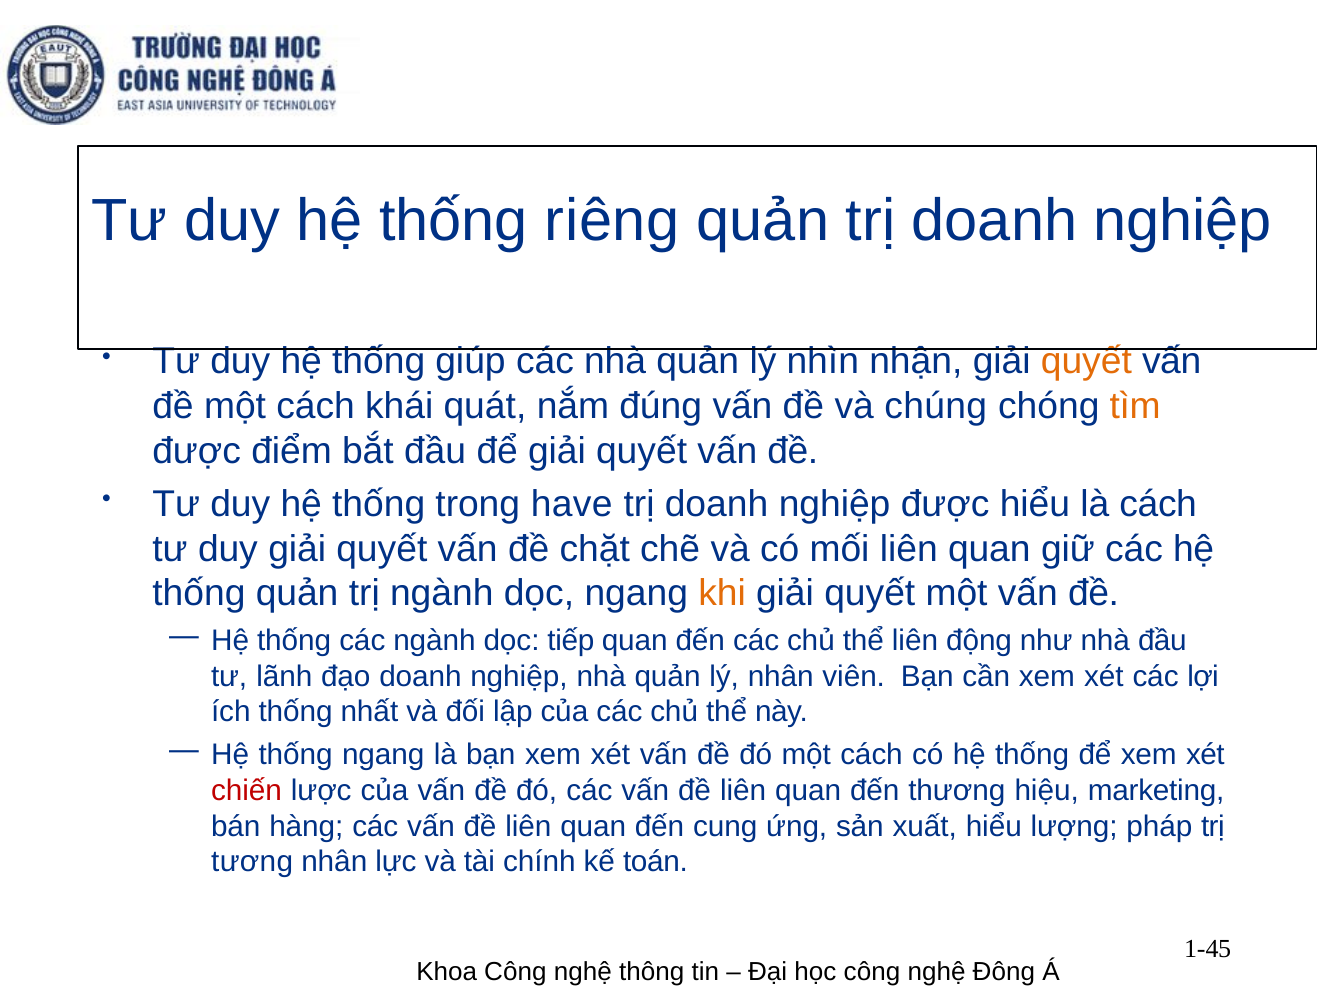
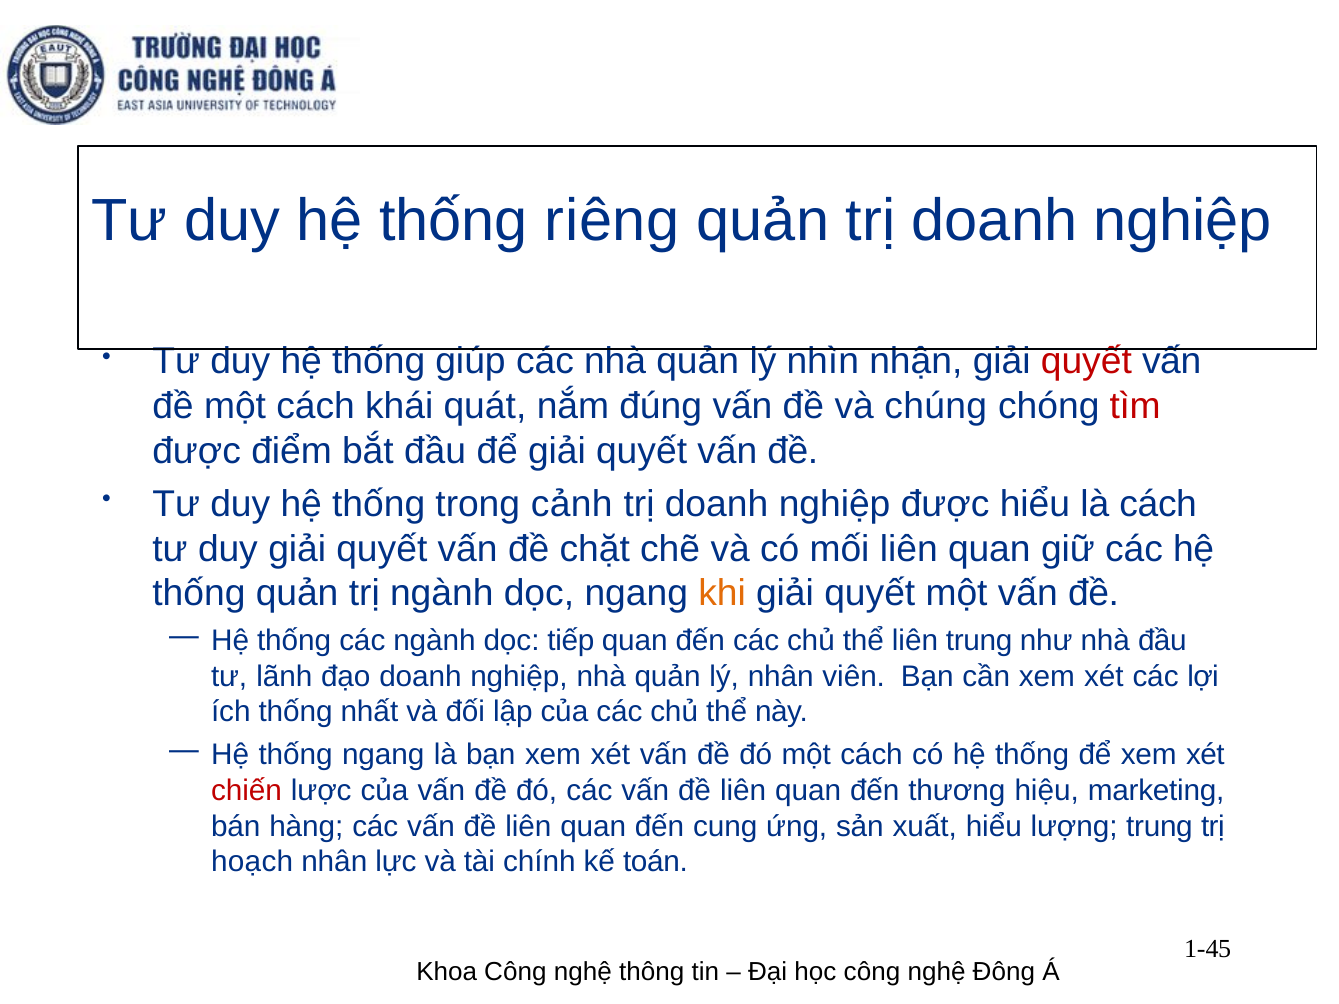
quyết colour: orange -> red (1086, 362)
tìm colour: orange -> red (1135, 406)
have: have -> cảnh (572, 504)
liên động: động -> trung (979, 641)
lượng pháp: pháp -> trung (1160, 827)
tương: tương -> hoạch (252, 862)
